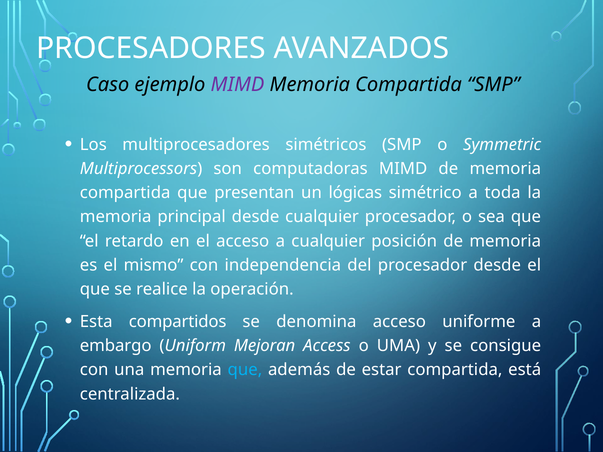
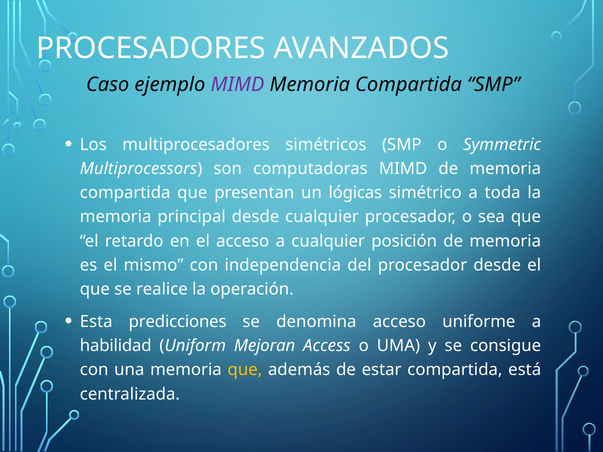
compartidos: compartidos -> predicciones (178, 322)
embargo: embargo -> habilidad (116, 346)
que colour: light blue -> yellow (245, 370)
